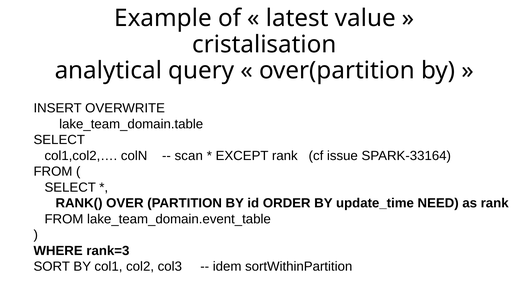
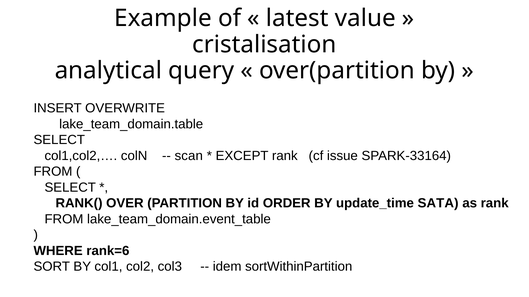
NEED: NEED -> SATA (438, 204)
rank=3: rank=3 -> rank=6 (108, 251)
